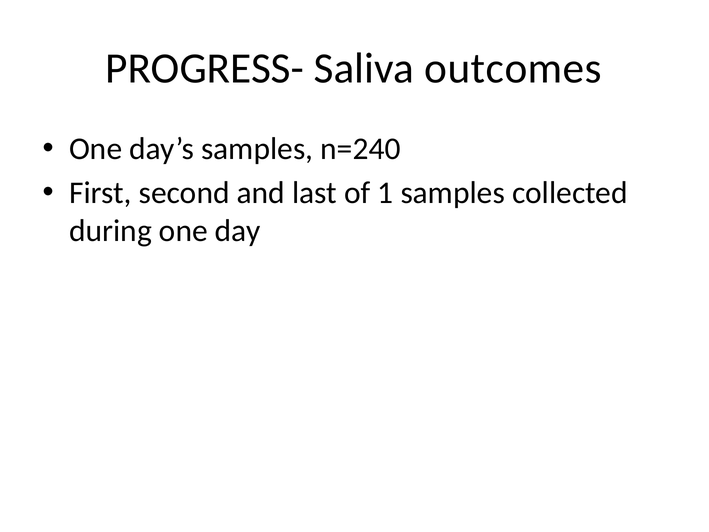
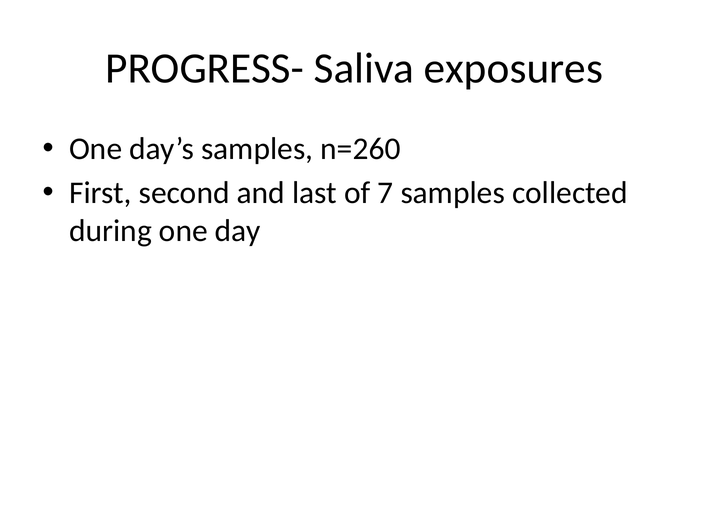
outcomes: outcomes -> exposures (513, 69)
n=240: n=240 -> n=260 (360, 149)
1: 1 -> 7 (385, 193)
